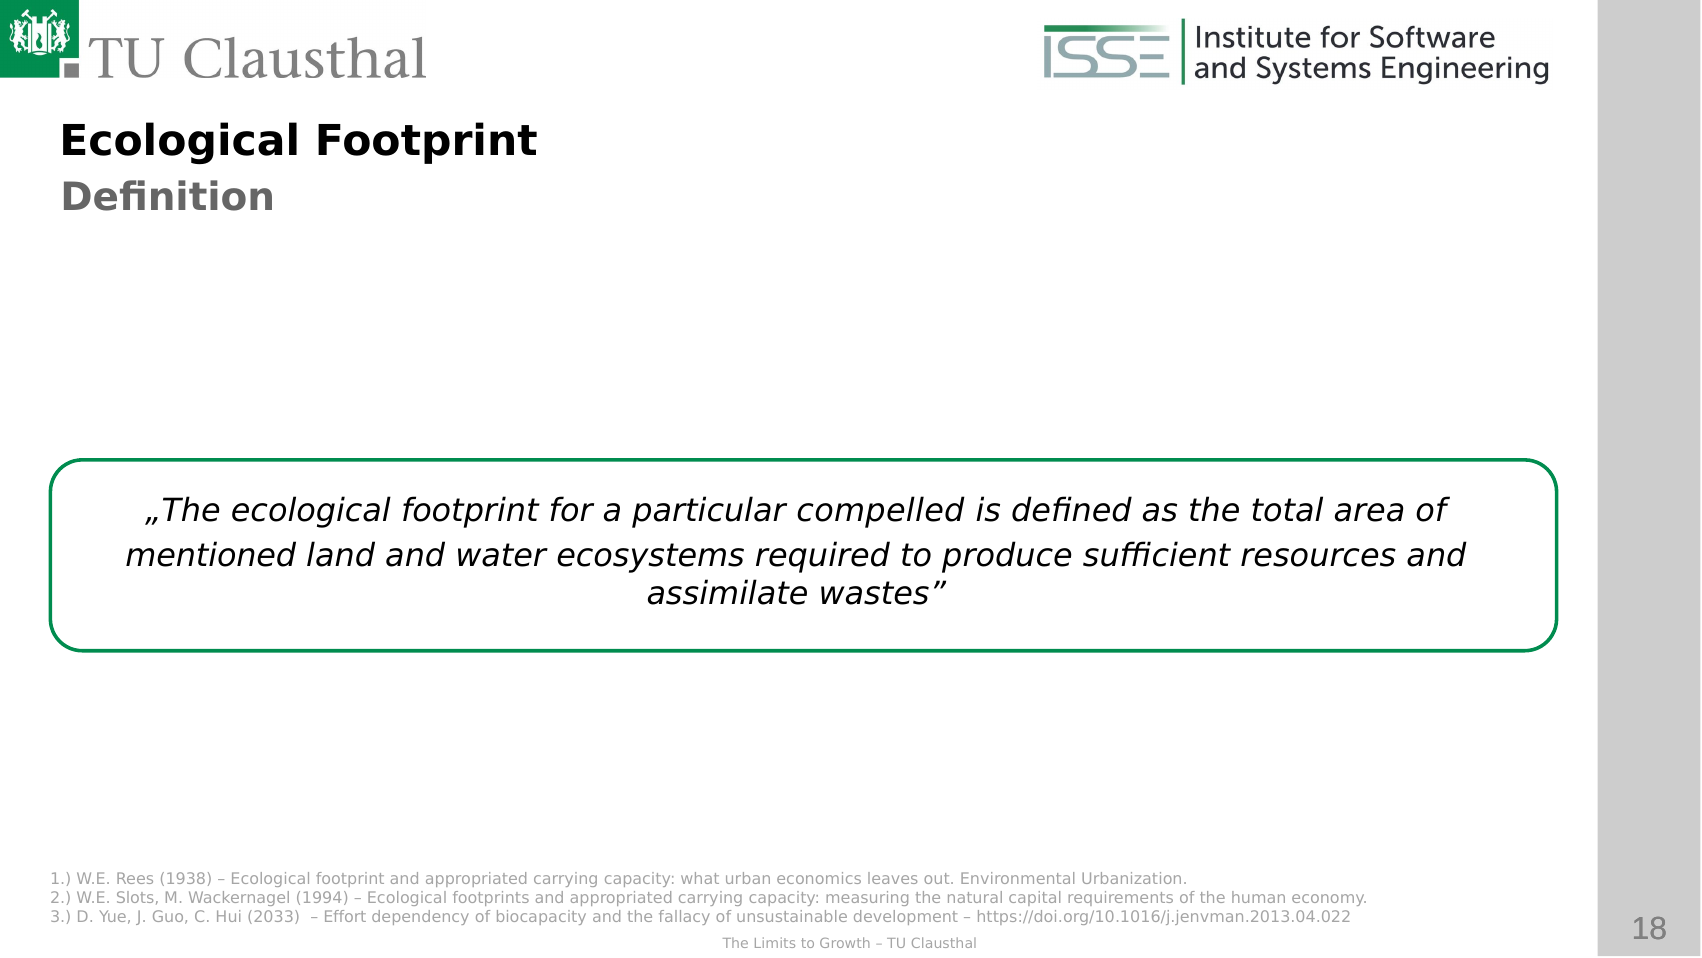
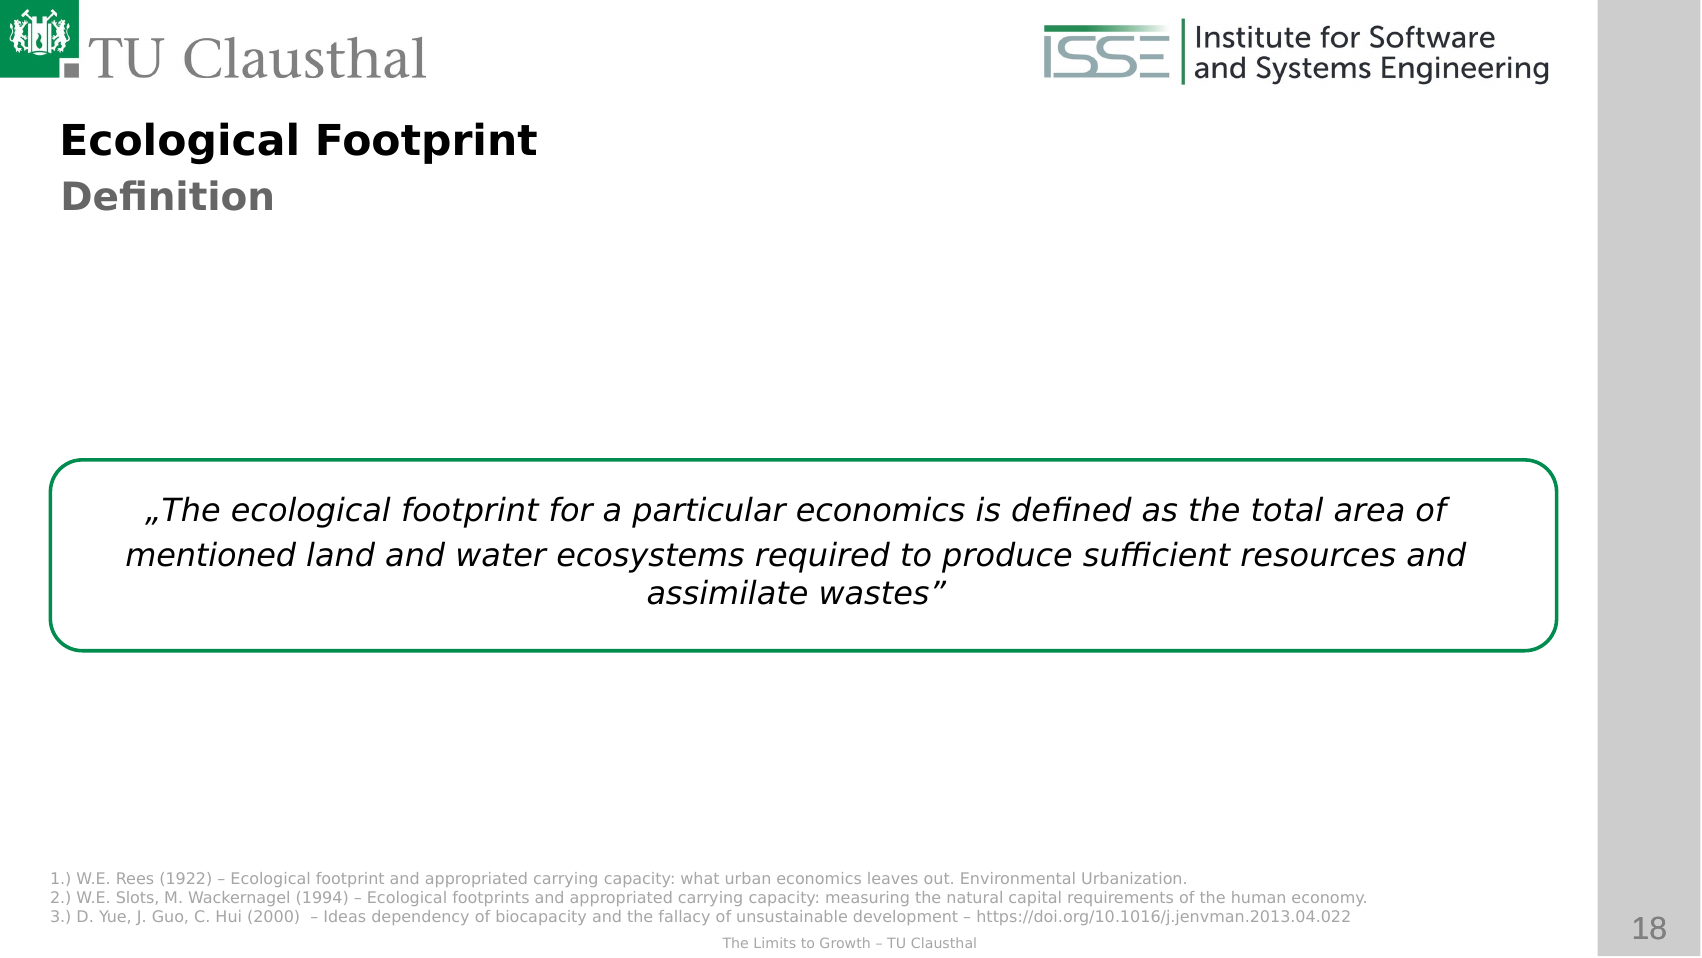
particular compelled: compelled -> economics (881, 511)
1938: 1938 -> 1922 (186, 879)
2033: 2033 -> 2000 (274, 917)
Effort: Effort -> Ideas (345, 917)
